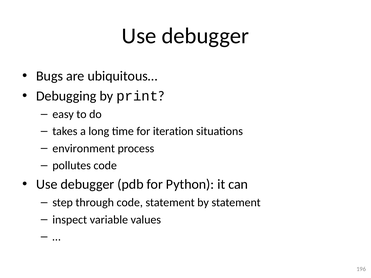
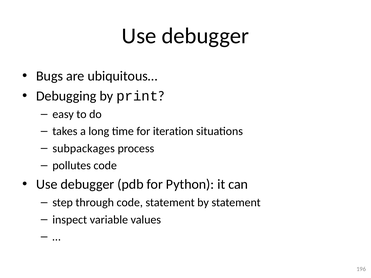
environment: environment -> subpackages (84, 149)
